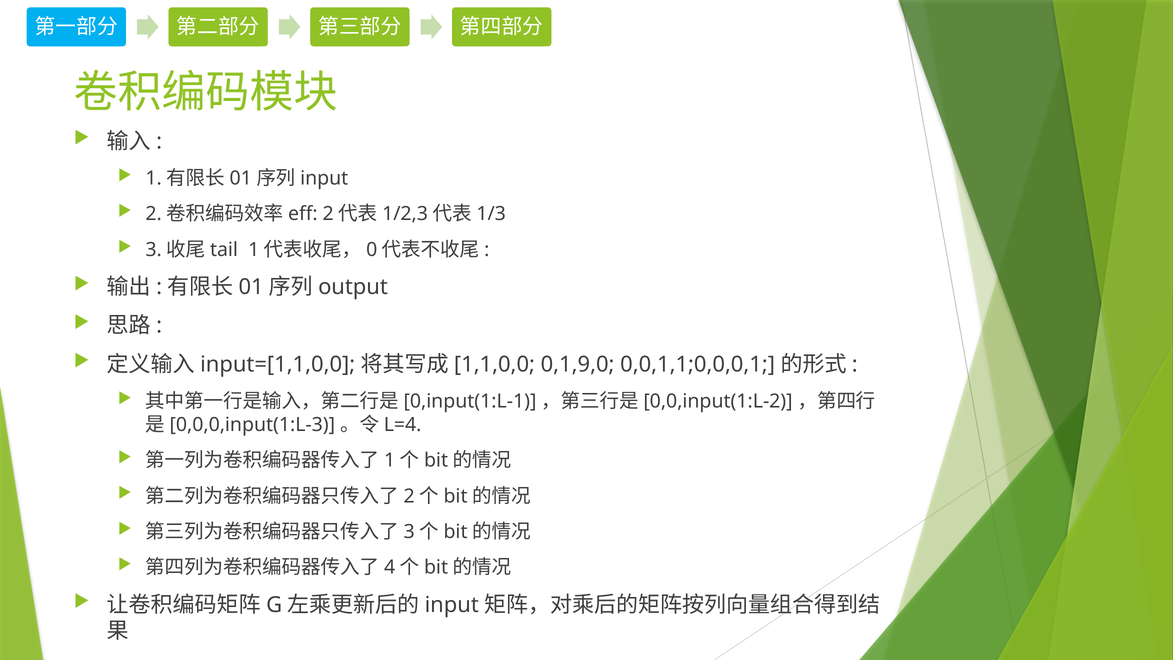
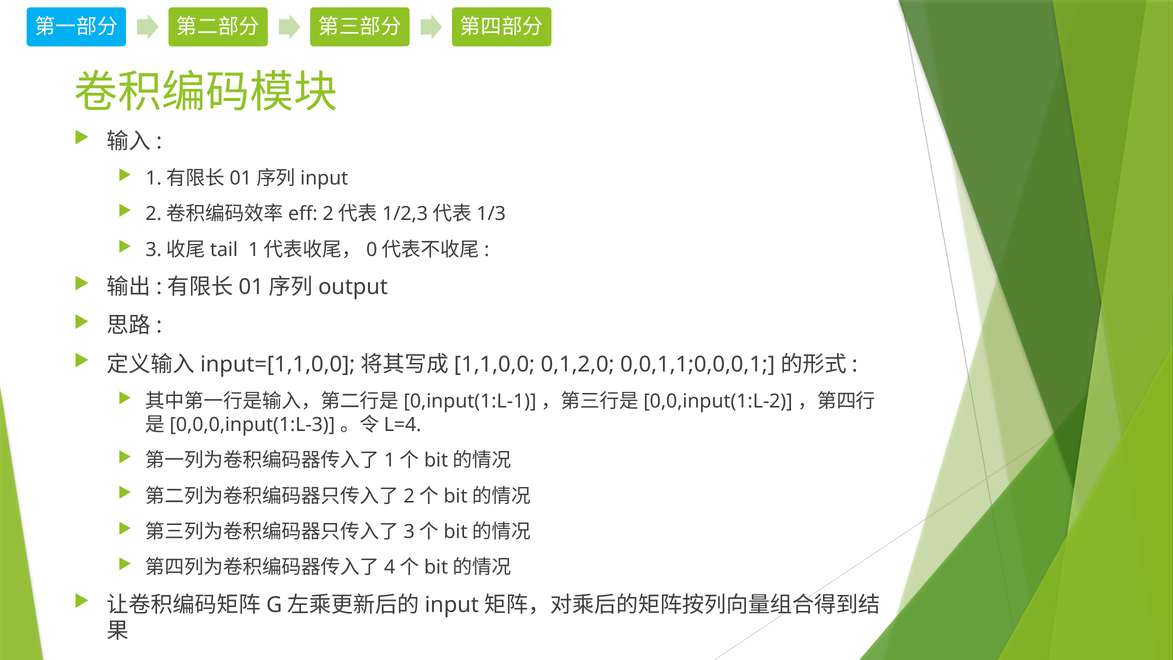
0,1,9,0: 0,1,9,0 -> 0,1,2,0 (578, 364)
